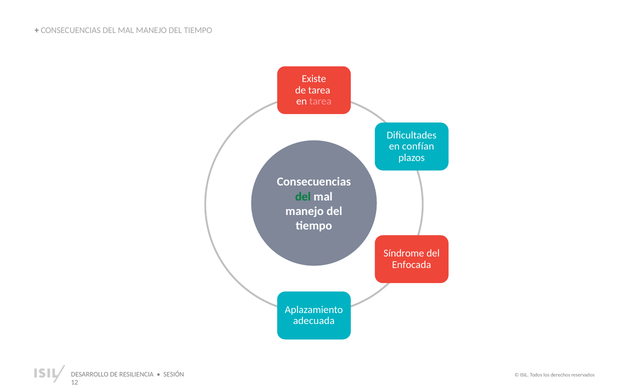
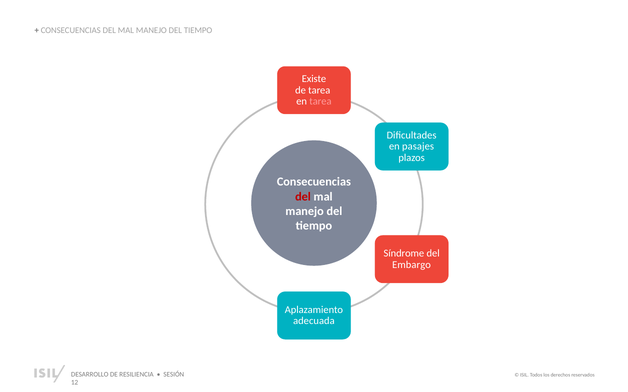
confían: confían -> pasajes (418, 147)
del colour: green -> red (303, 197)
Enfocada: Enfocada -> Embargo (412, 265)
